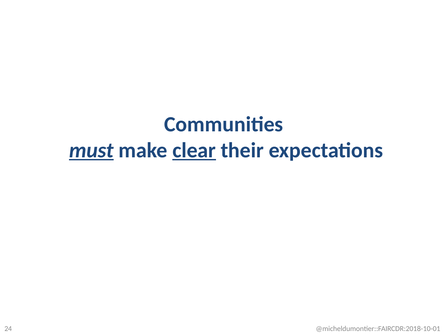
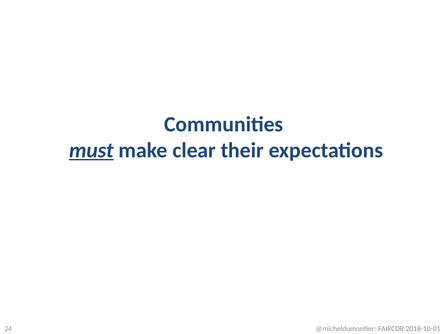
clear underline: present -> none (194, 150)
